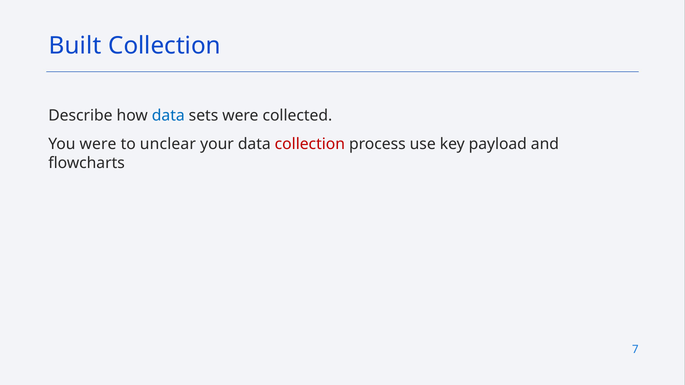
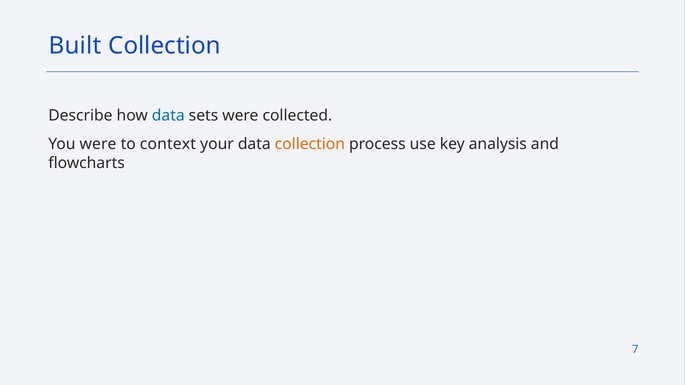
unclear: unclear -> context (168, 144)
collection colour: red -> orange (310, 144)
payload: payload -> analysis (498, 144)
